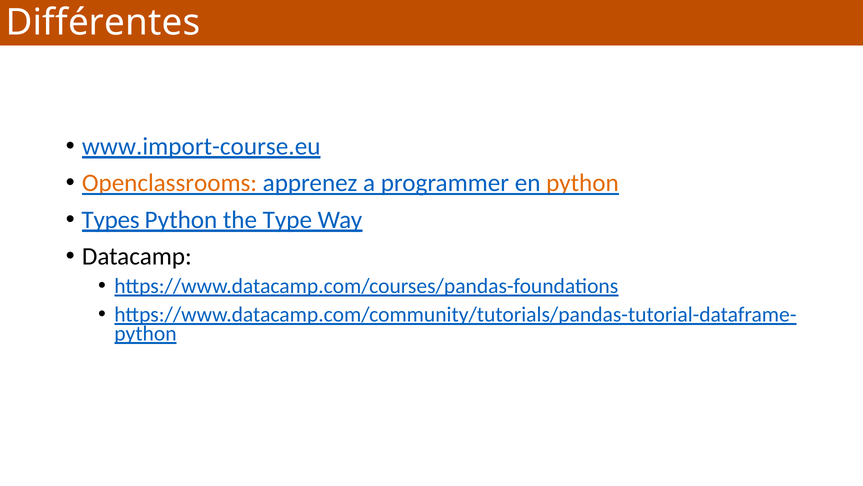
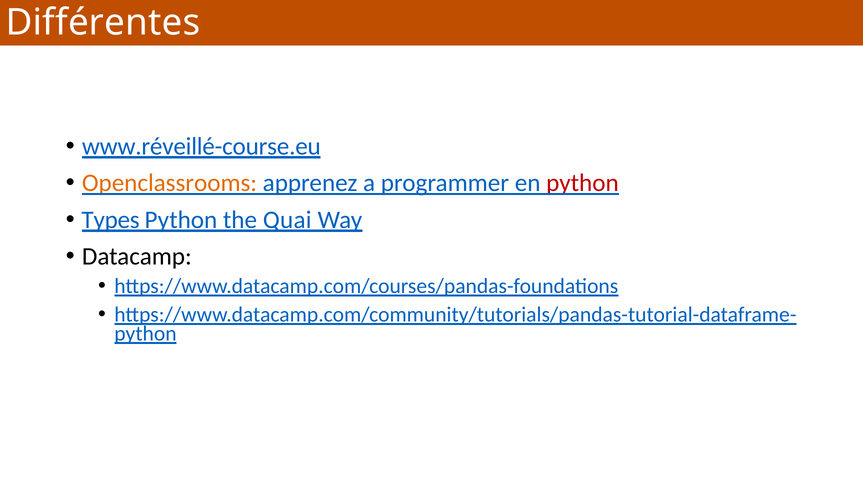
www.import-course.eu: www.import-course.eu -> www.réveillé-course.eu (201, 146)
python colour: orange -> red (582, 183)
Type: Type -> Quai (287, 220)
